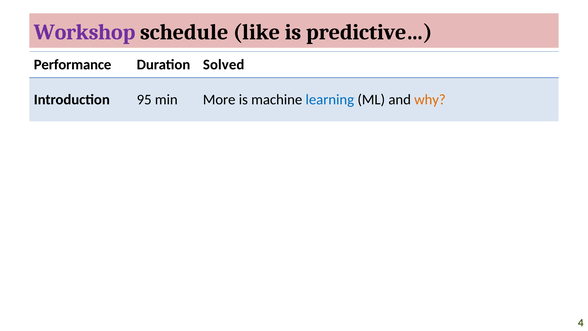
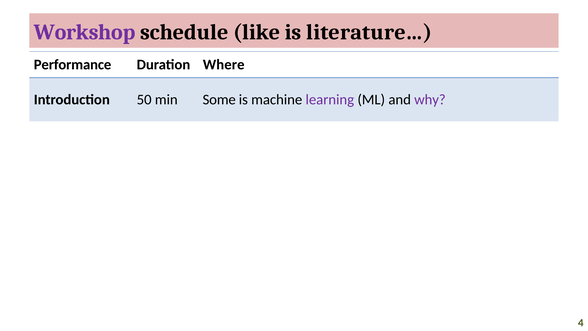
predictive…: predictive… -> literature… (369, 32)
Solved: Solved -> Where (224, 65)
95: 95 -> 50 (144, 100)
min More: More -> Some (219, 100)
learning colour: blue -> purple (330, 100)
why colour: orange -> purple (430, 100)
